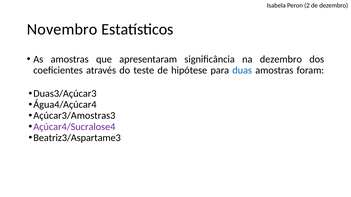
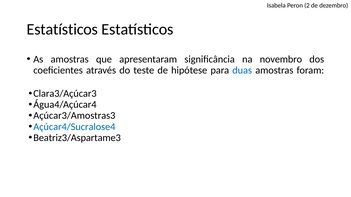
Novembro: Novembro -> Estatísticos (62, 29)
na dezembro: dezembro -> novembro (281, 59)
Duas3/Açúcar3: Duas3/Açúcar3 -> Clara3/Açúcar3 (65, 94)
Açúcar4/Sucralose4 colour: purple -> blue (74, 127)
